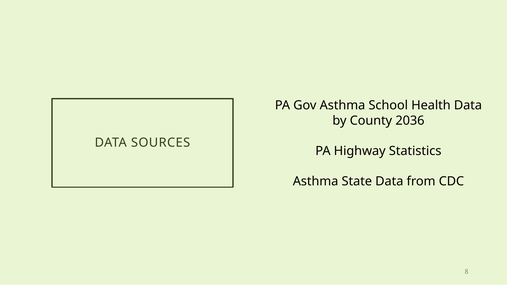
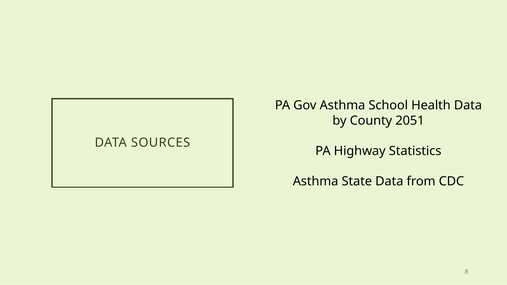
2036: 2036 -> 2051 (410, 121)
